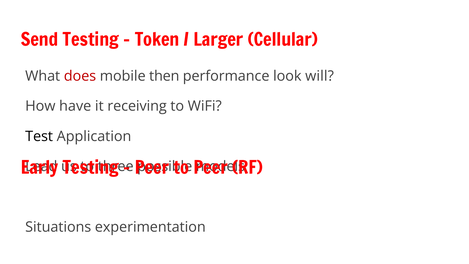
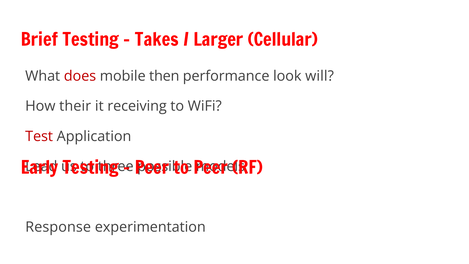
Send: Send -> Brief (39, 40)
Token: Token -> Takes (157, 40)
have: have -> their (75, 106)
Test colour: black -> red (39, 136)
Situations: Situations -> Response (58, 227)
